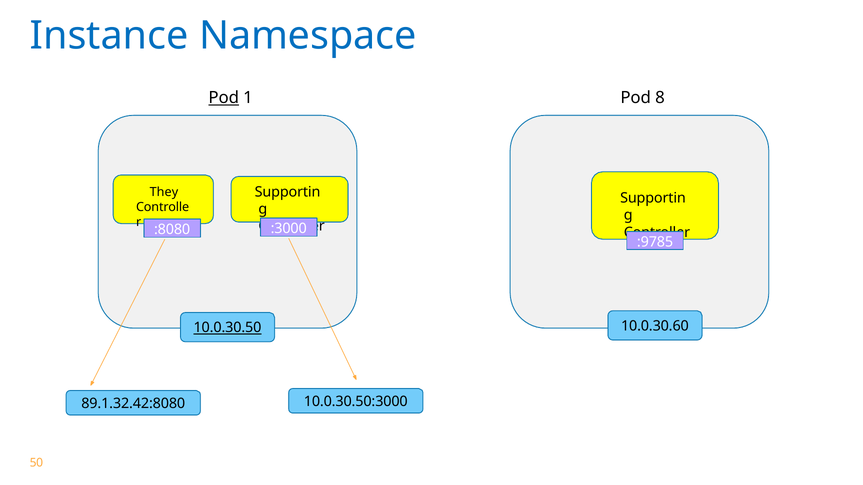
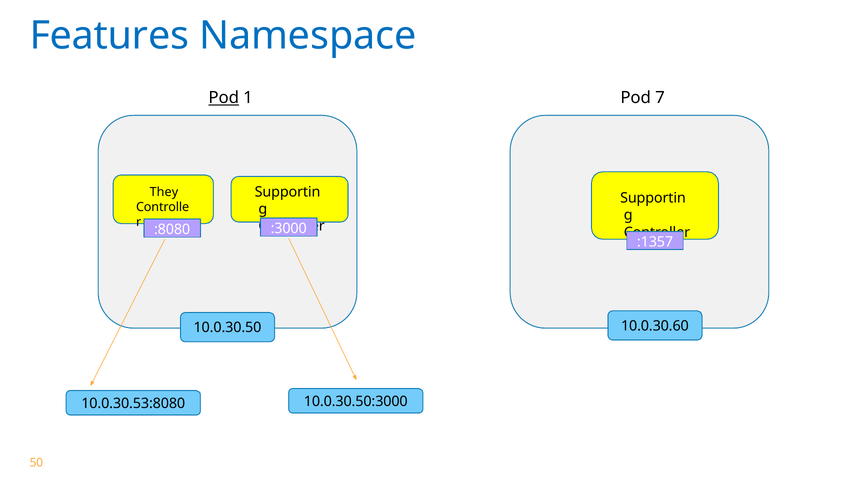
Instance: Instance -> Features (109, 36)
8: 8 -> 7 (660, 98)
:9785: :9785 -> :1357 (655, 242)
10.0.30.50 underline: present -> none (227, 328)
89.1.32.42:8080: 89.1.32.42:8080 -> 10.0.30.53:8080 (133, 404)
